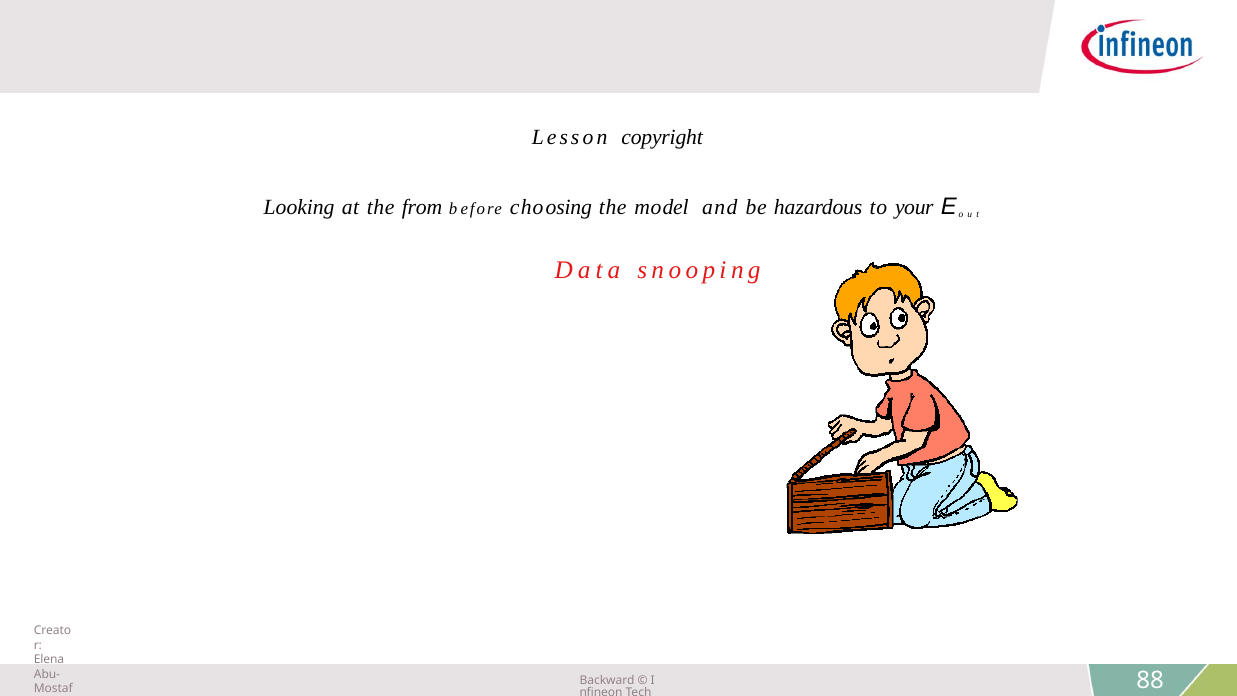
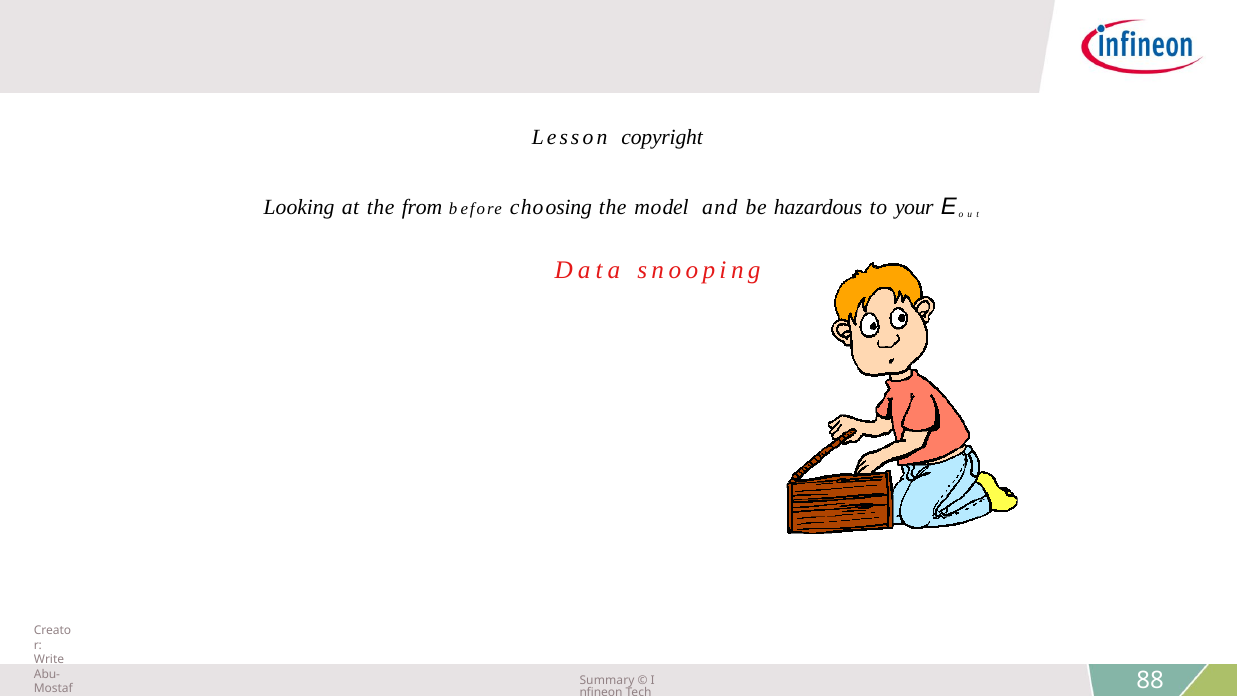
Elena: Elena -> Write (49, 660)
Backward: Backward -> Summary (607, 680)
